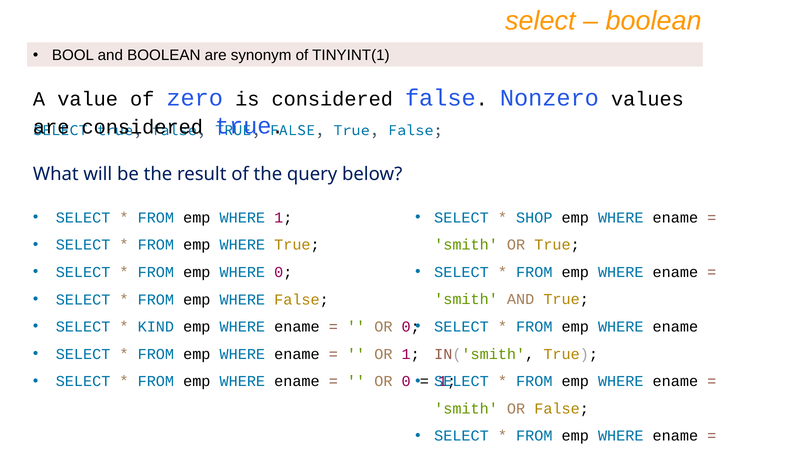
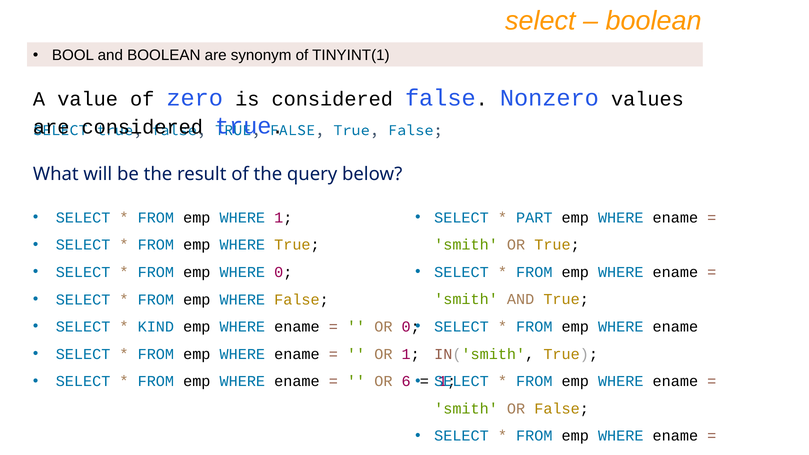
SHOP: SHOP -> PART (534, 218)
0: 0 -> 6 (406, 381)
